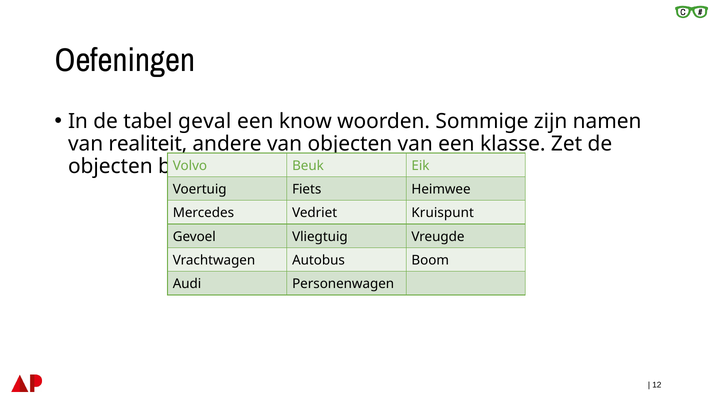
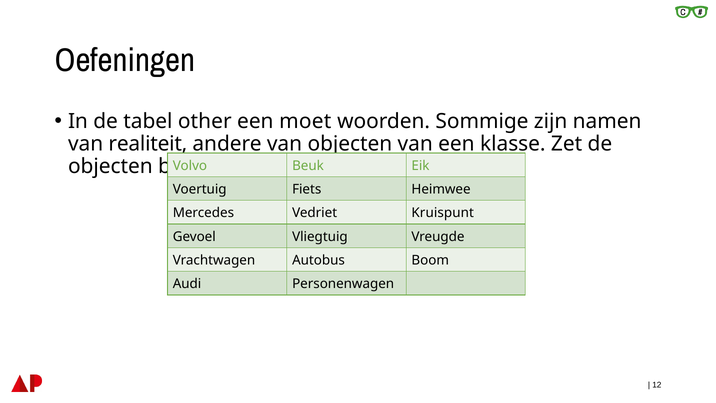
geval: geval -> other (205, 121)
know: know -> moet (305, 121)
